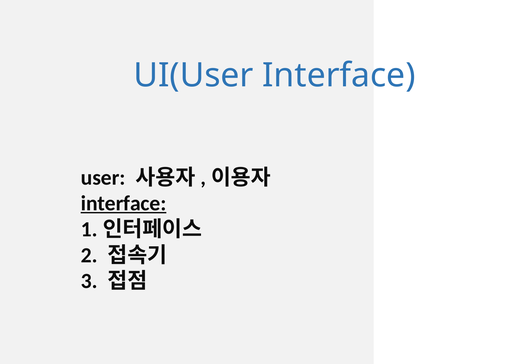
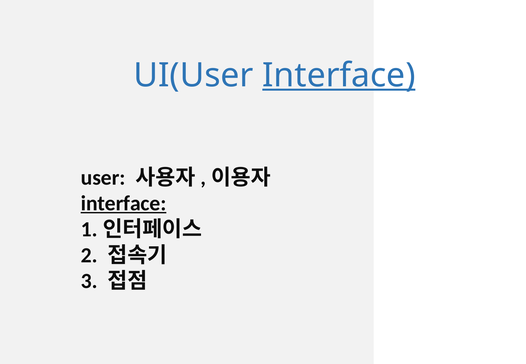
Interface underline: none -> present (339, 75)
